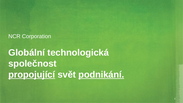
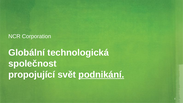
propojující underline: present -> none (32, 75)
